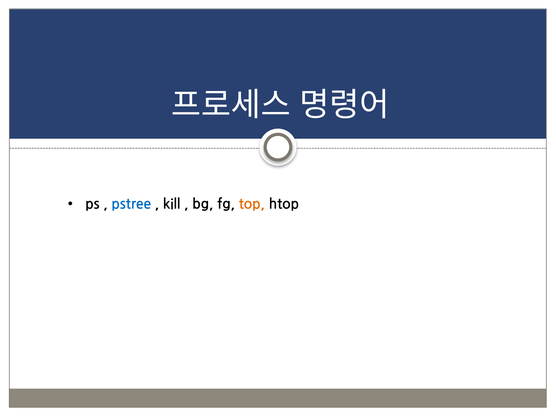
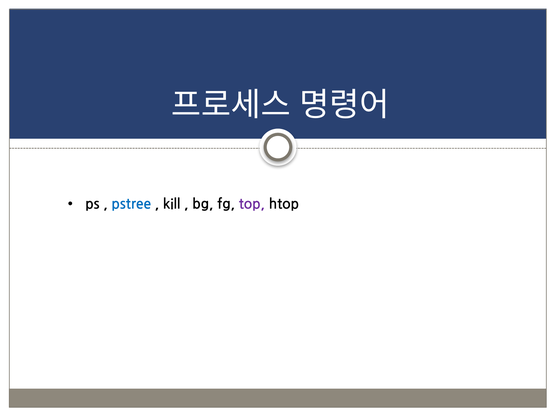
top colour: orange -> purple (252, 204)
